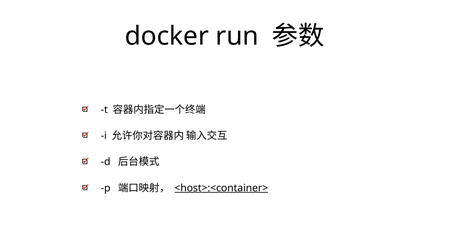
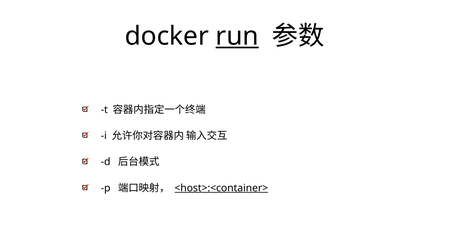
run underline: none -> present (237, 36)
